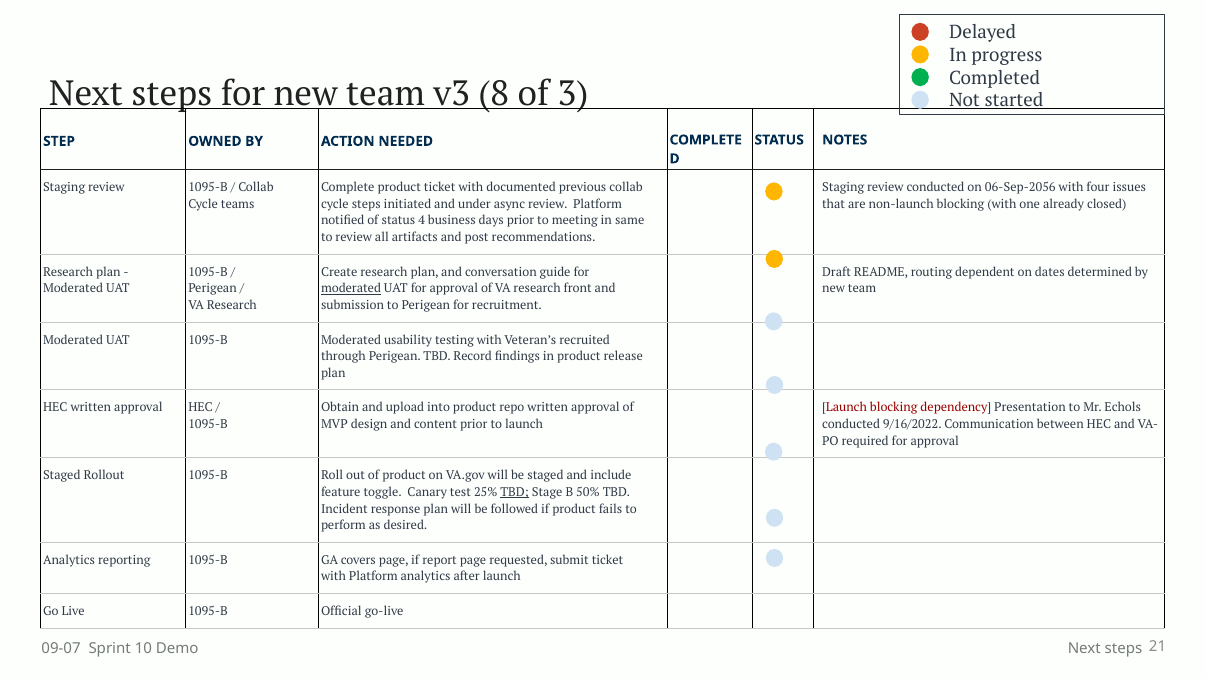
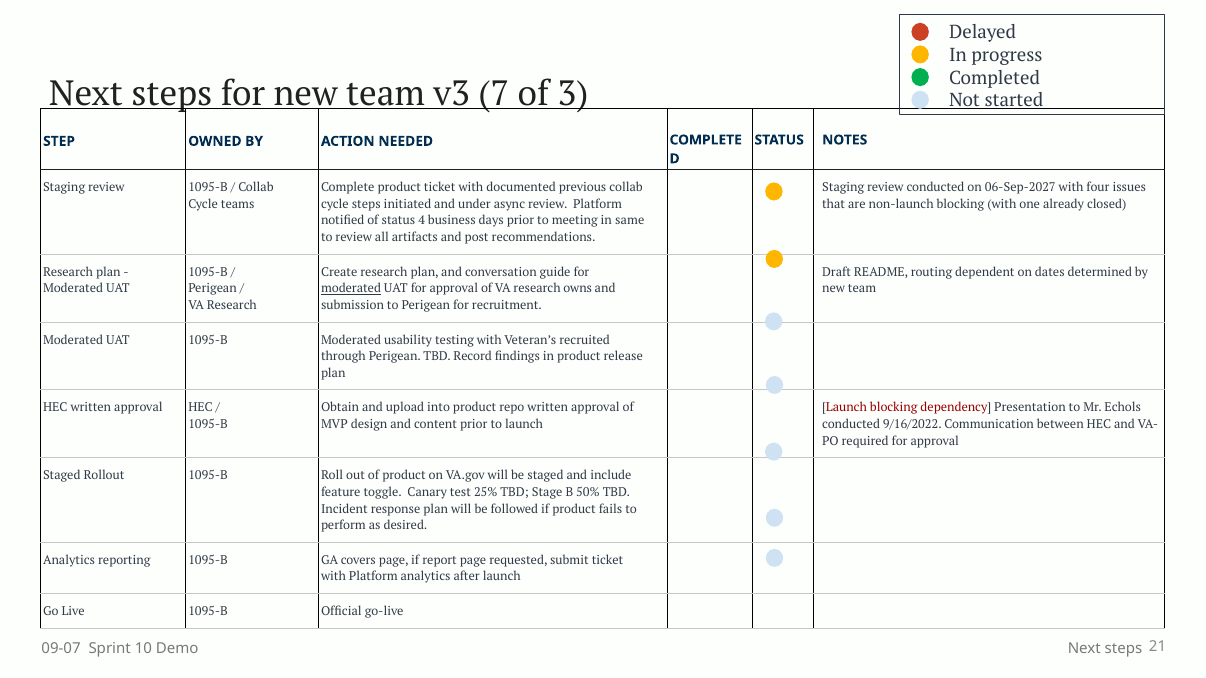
8: 8 -> 7 (494, 94)
06-Sep-2056: 06-Sep-2056 -> 06-Sep-2027 (1020, 188)
front: front -> owns (578, 289)
TBD underline: present -> none (515, 493)
